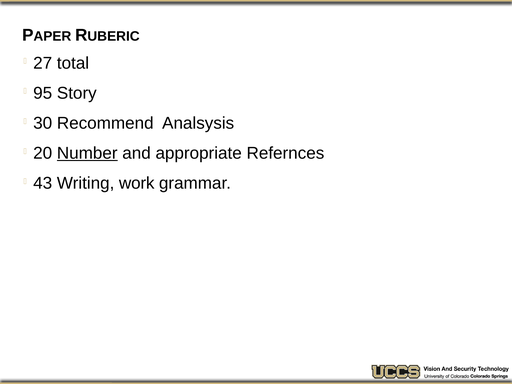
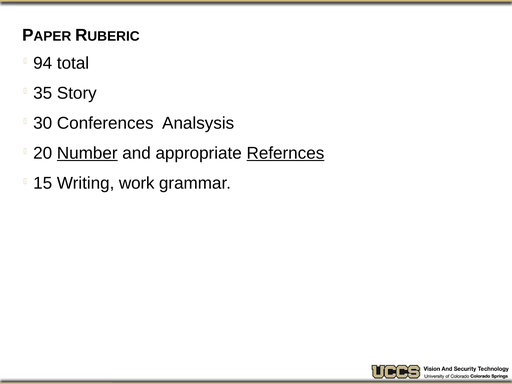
27: 27 -> 94 (43, 63)
95: 95 -> 35 (43, 93)
Recommend: Recommend -> Conferences (105, 123)
Refernces underline: none -> present (285, 153)
43: 43 -> 15 (43, 183)
